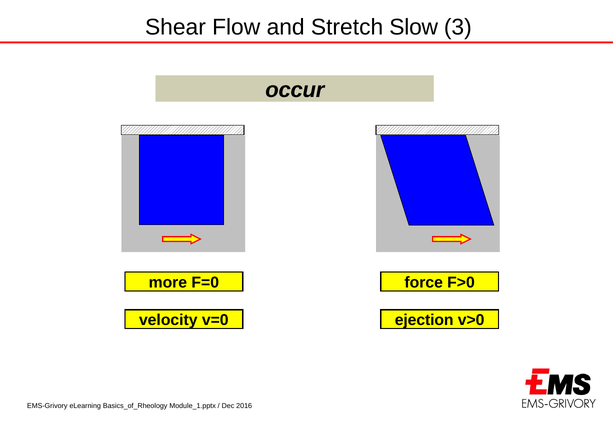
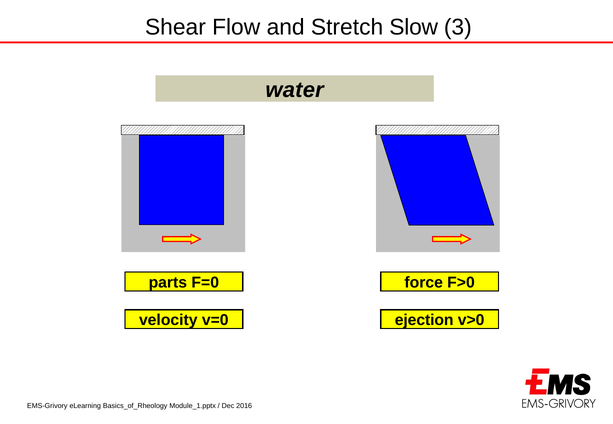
occur: occur -> water (295, 90)
more: more -> parts (168, 283)
